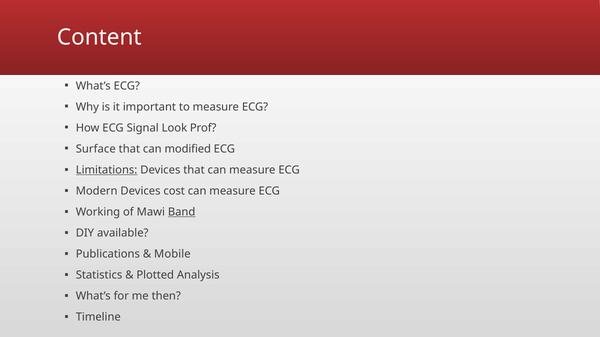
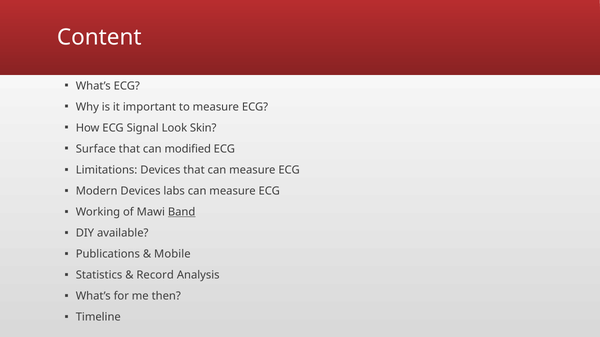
Prof: Prof -> Skin (203, 128)
Limitations underline: present -> none (107, 170)
cost: cost -> labs (174, 191)
Plotted: Plotted -> Record (155, 275)
